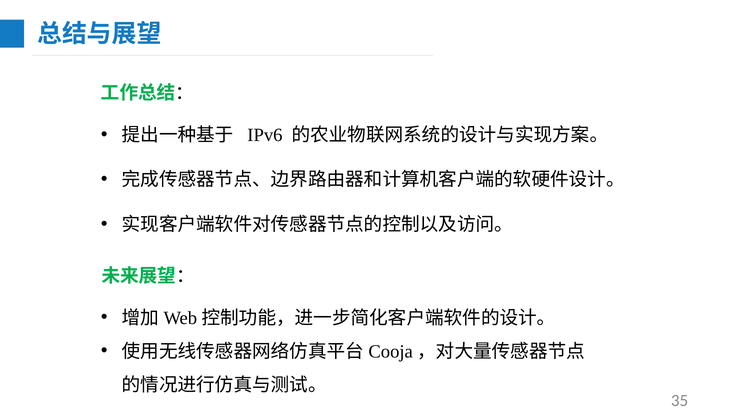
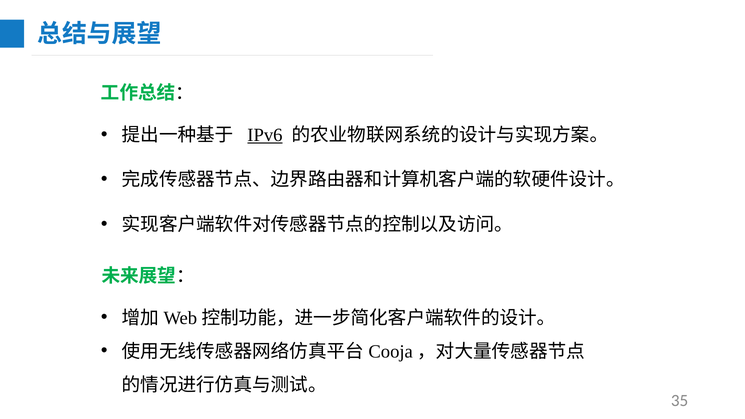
IPv6 underline: none -> present (265, 135)
